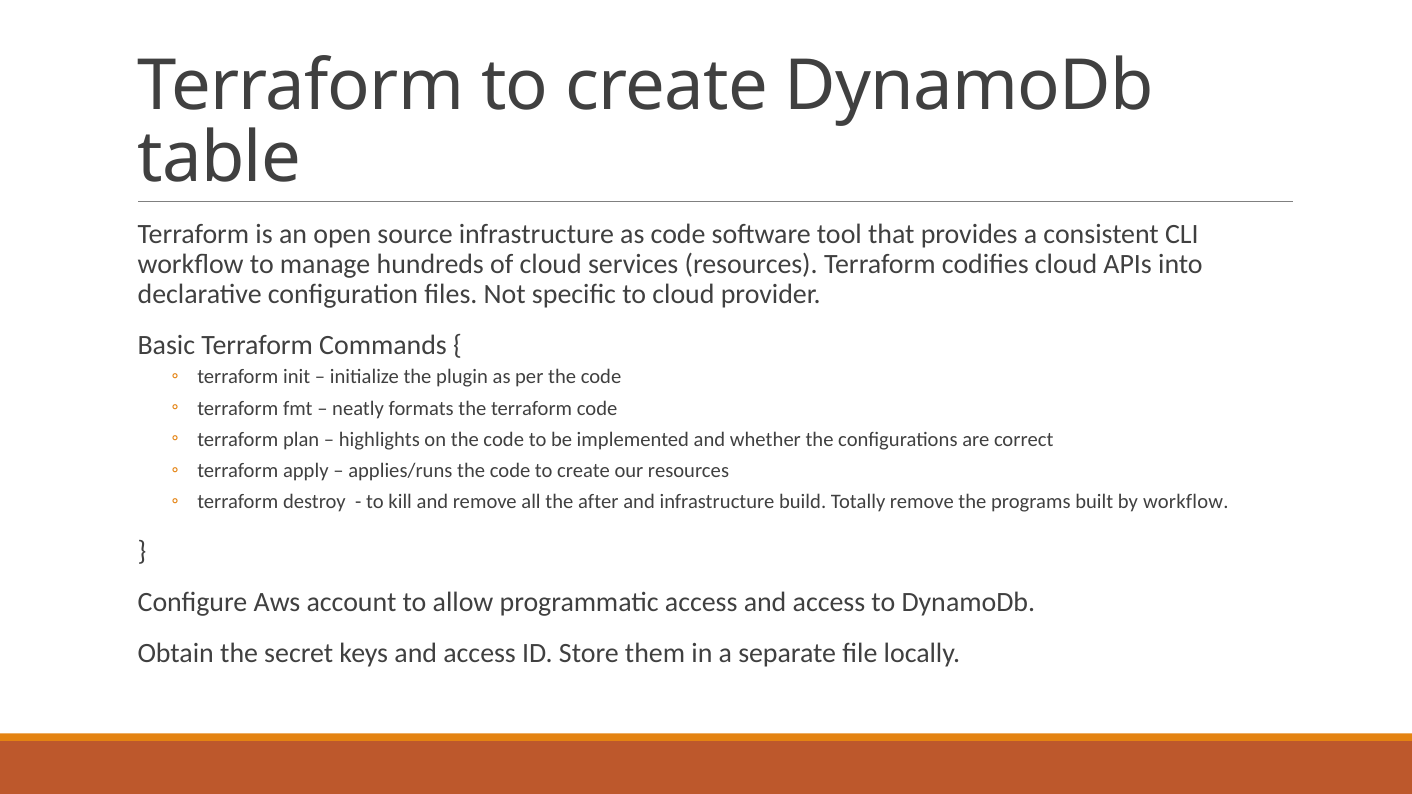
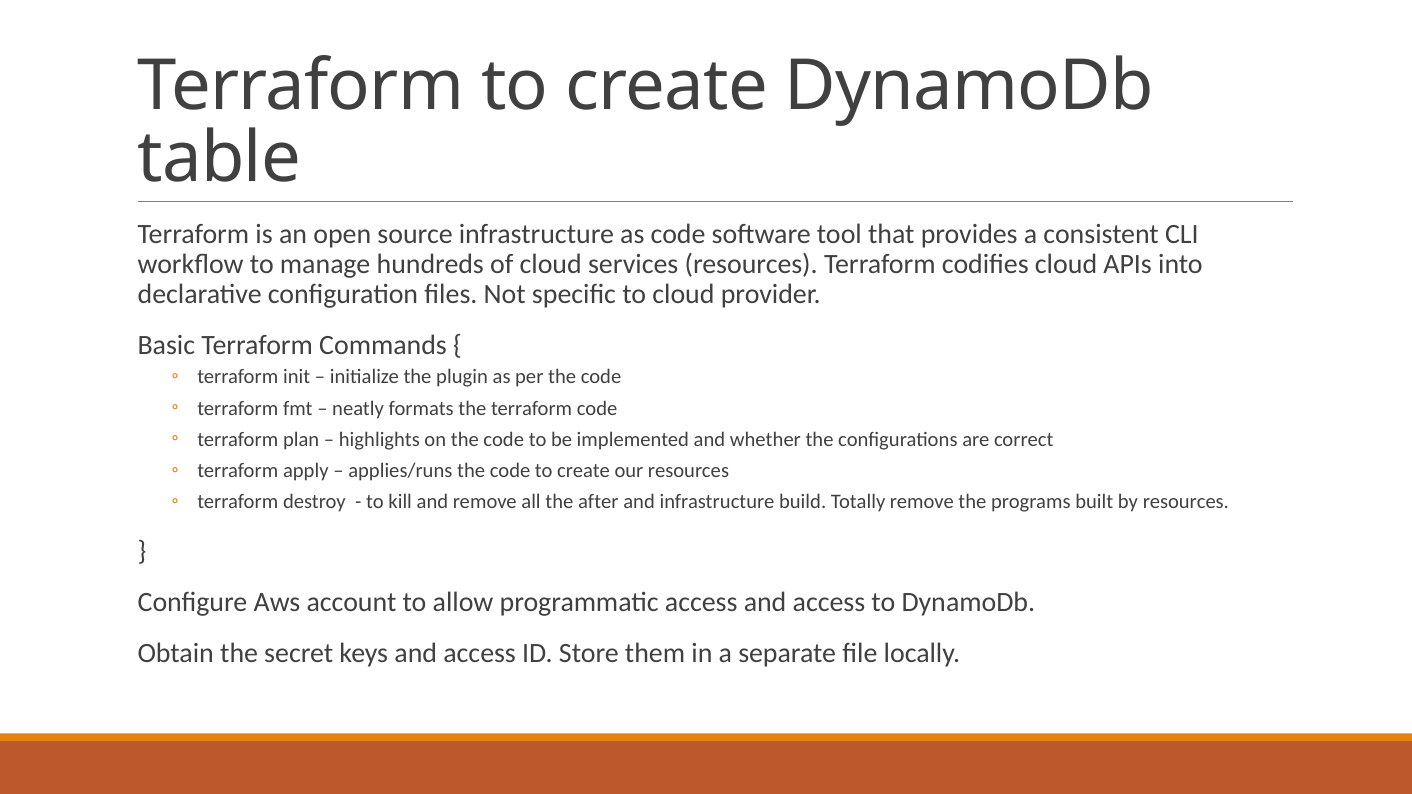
by workflow: workflow -> resources (1186, 502)
